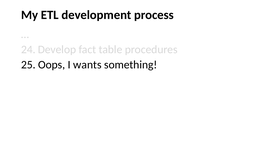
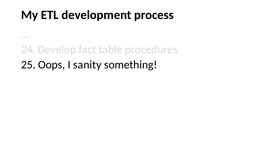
wants: wants -> sanity (87, 65)
